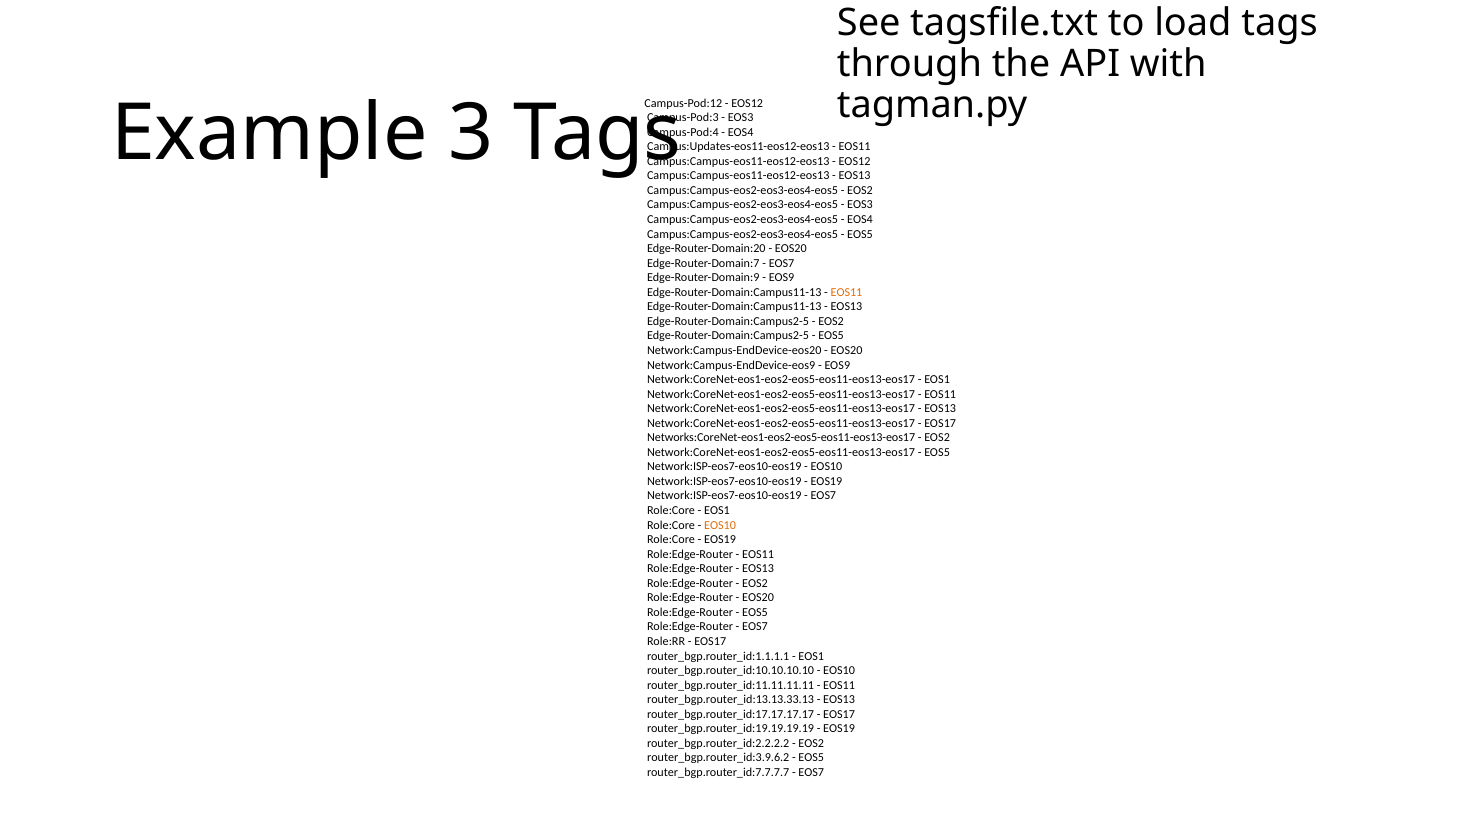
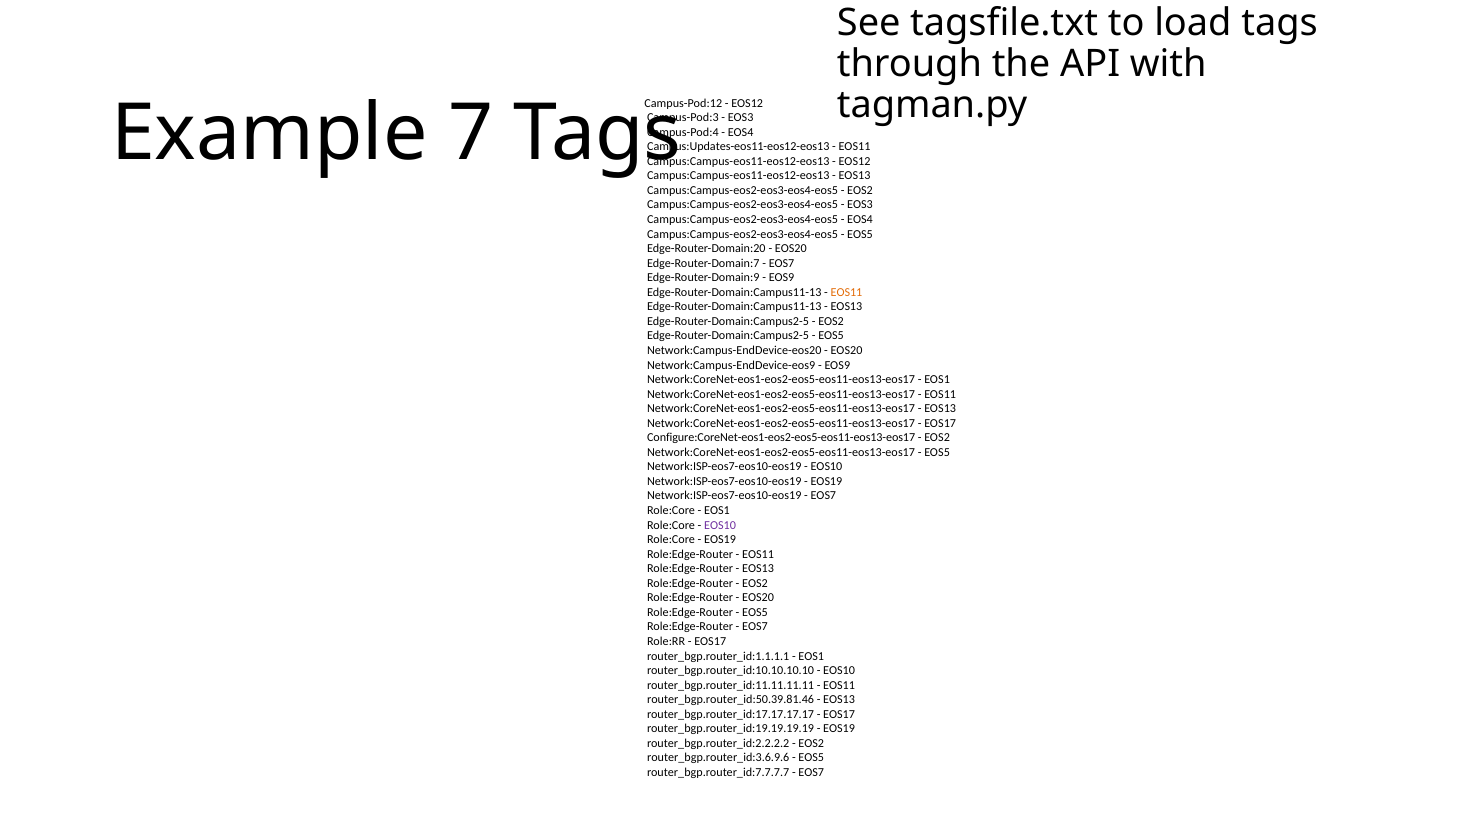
3: 3 -> 7 (471, 134)
Networks:CoreNet-eos1-eos2-eos5-eos11-eos13-eos17: Networks:CoreNet-eos1-eos2-eos5-eos11-eos13-eos17 -> Configure:CoreNet-eos1-eos2-eos5-eos11-eos13-eos17 (781, 438)
EOS10 colour: orange -> purple (720, 525)
router_bgp.router_id:13.13.33.13: router_bgp.router_id:13.13.33.13 -> router_bgp.router_id:50.39.81.46 (731, 699)
router_bgp.router_id:3.9.6.2: router_bgp.router_id:3.9.6.2 -> router_bgp.router_id:3.6.9.6 (718, 757)
